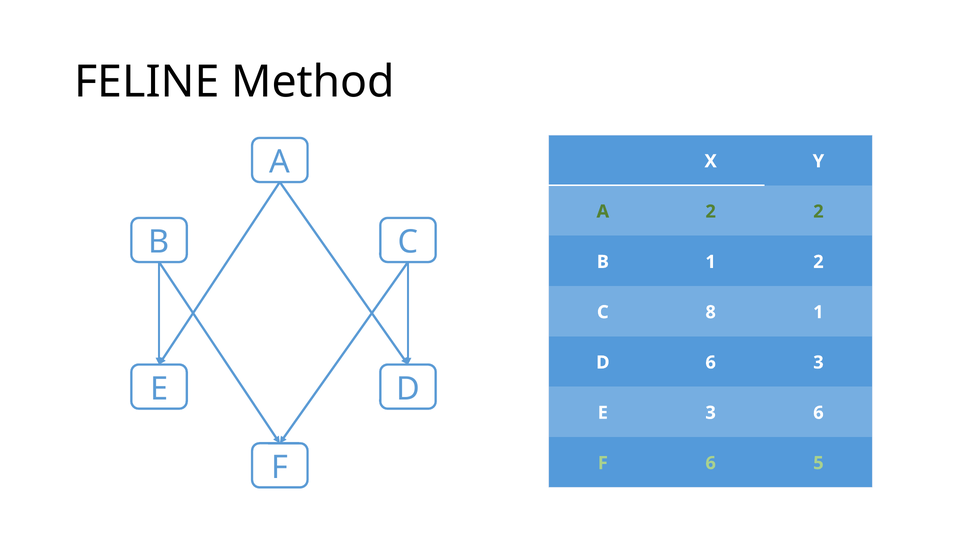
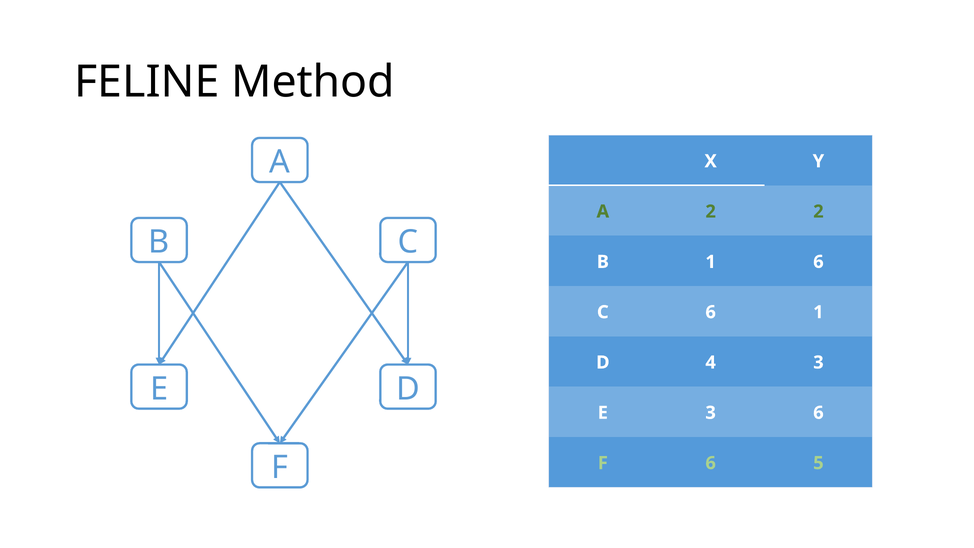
1 2: 2 -> 6 (818, 262)
C 8: 8 -> 6 (711, 312)
D 6: 6 -> 4 (711, 362)
